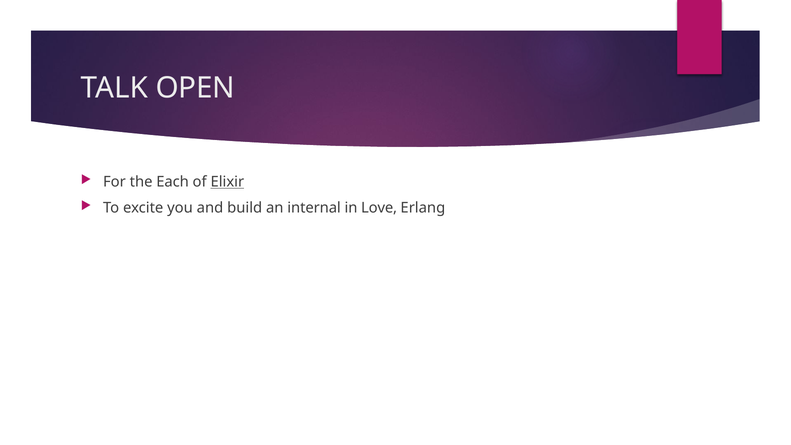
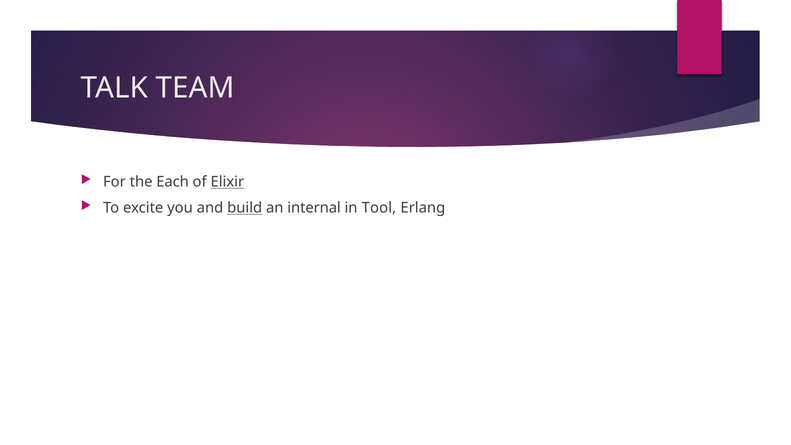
OPEN: OPEN -> TEAM (195, 88)
build underline: none -> present (245, 208)
Love: Love -> Tool (379, 208)
